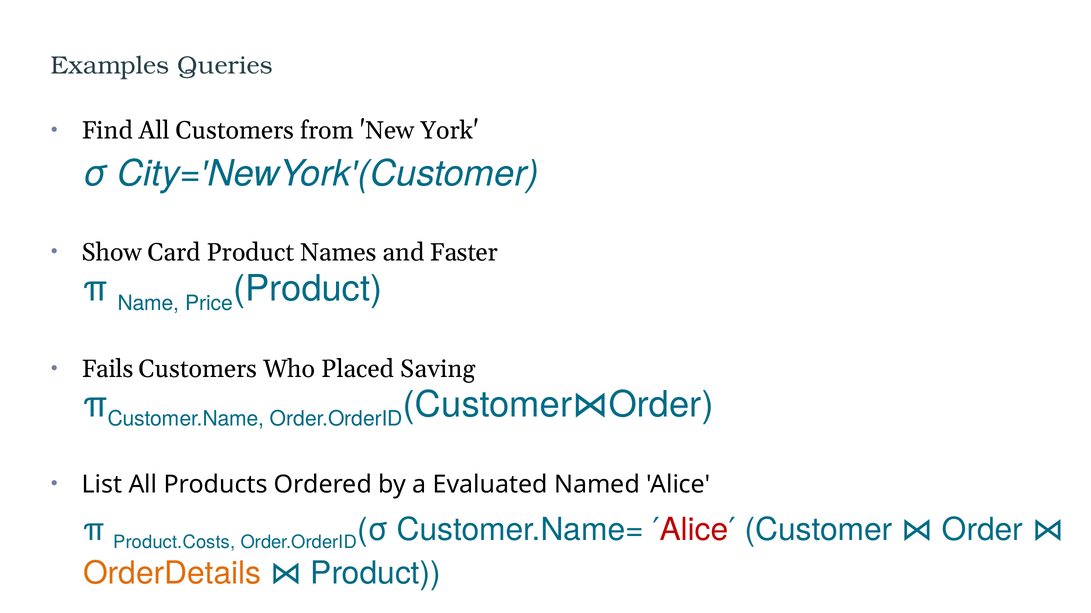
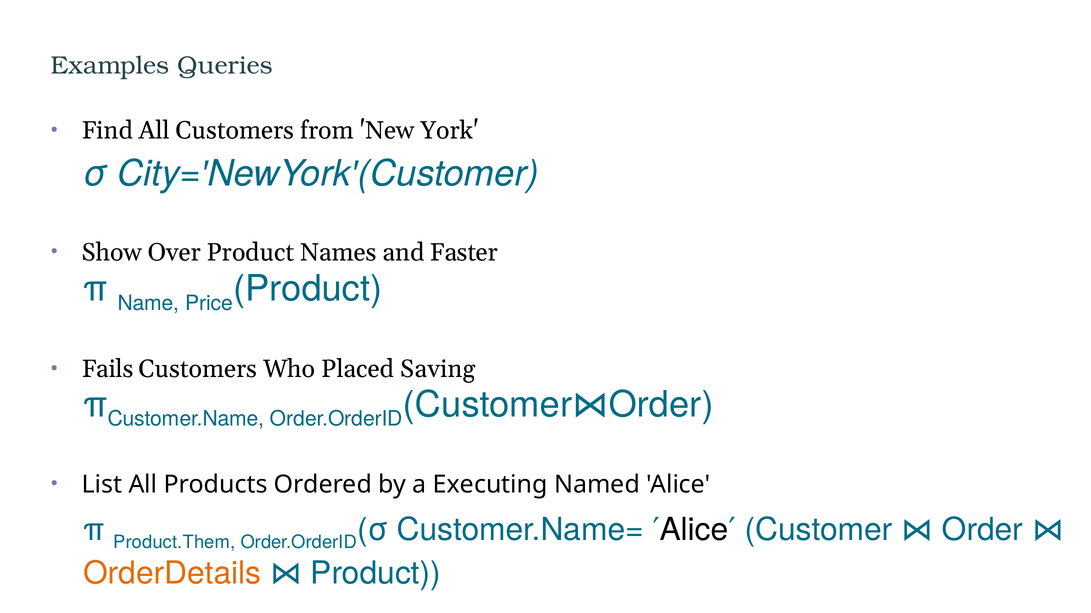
Card: Card -> Over (174, 253)
Evaluated: Evaluated -> Executing (490, 485)
Product.Costs: Product.Costs -> Product.Them (174, 543)
Alice colour: red -> black (694, 530)
